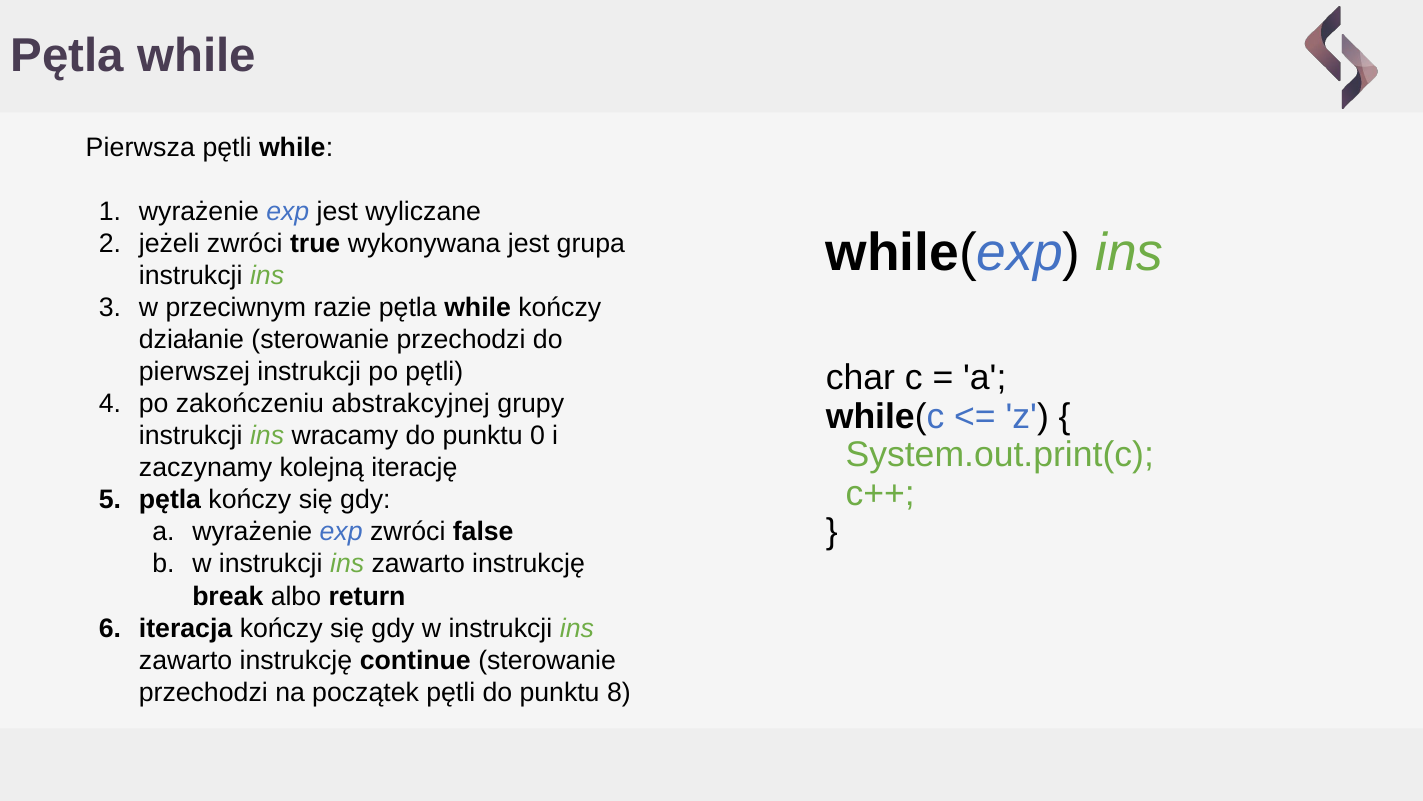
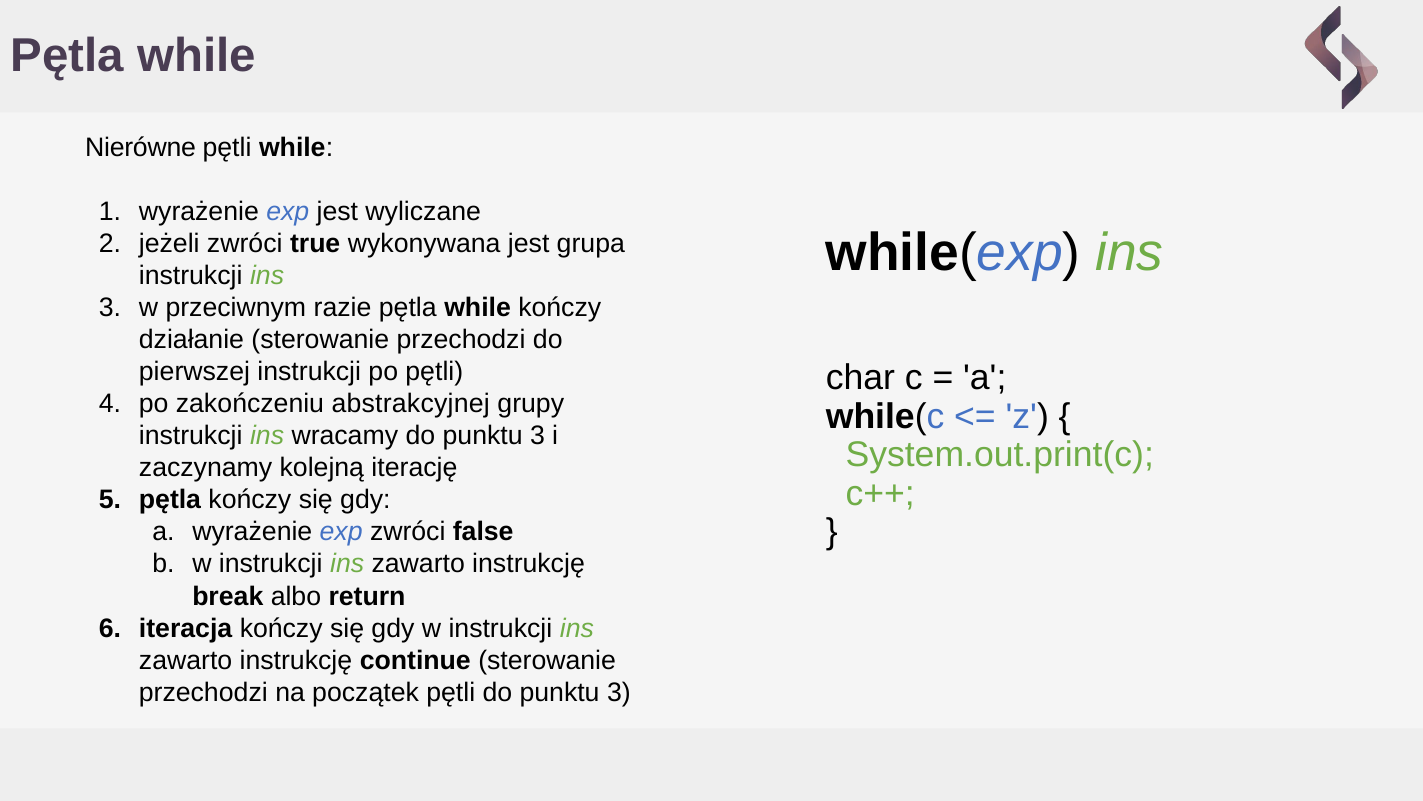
Pierwsza: Pierwsza -> Nierówne (141, 148)
wracamy do punktu 0: 0 -> 3 (537, 436)
pętli do punktu 8: 8 -> 3 (619, 692)
